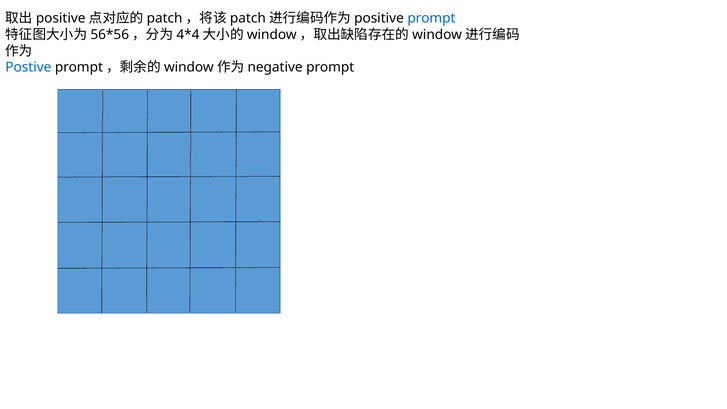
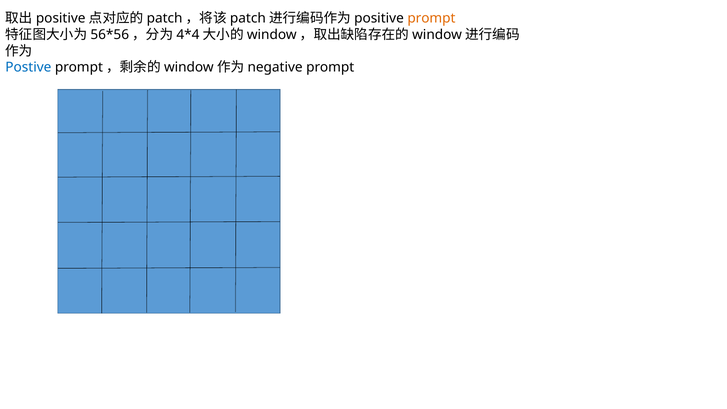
prompt colour: blue -> orange (431, 18)
